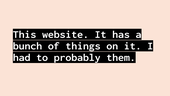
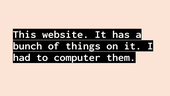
probably: probably -> computer (77, 57)
